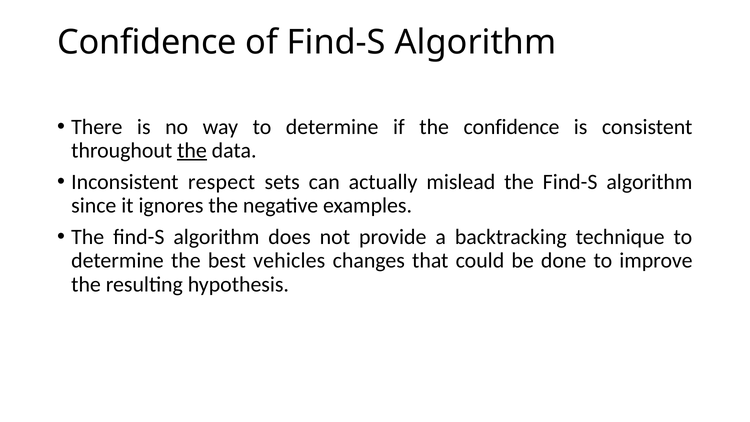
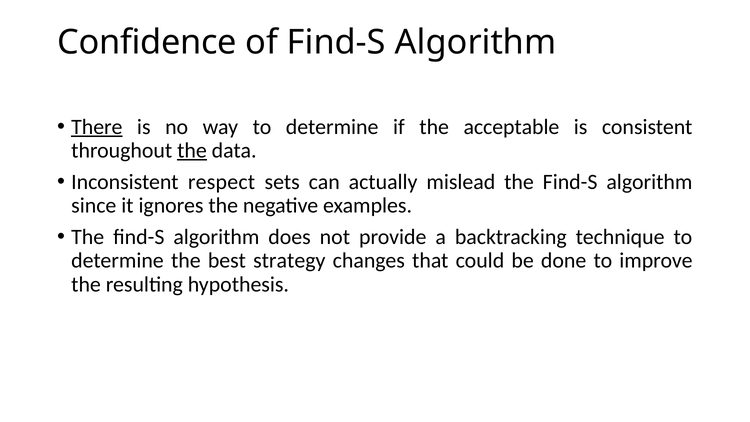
There underline: none -> present (97, 127)
the confidence: confidence -> acceptable (511, 127)
vehicles: vehicles -> strategy (289, 261)
